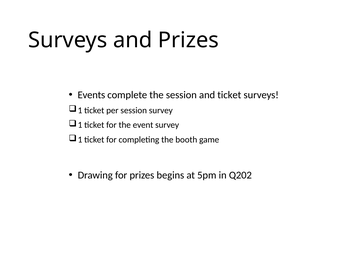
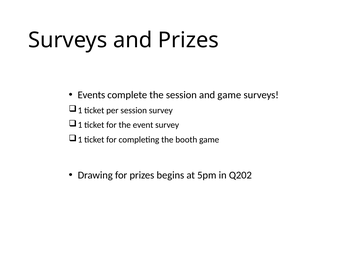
and ticket: ticket -> game (229, 95)
